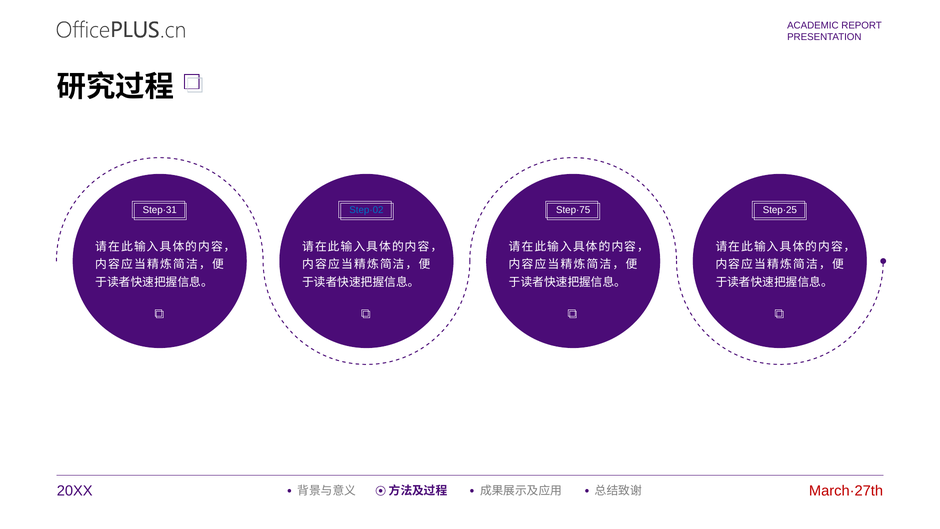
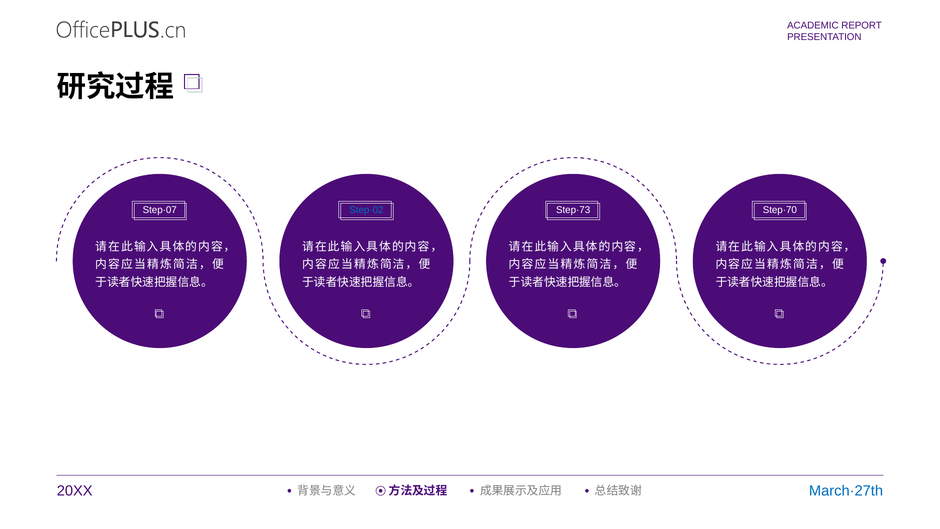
Step·31: Step·31 -> Step·07 (160, 210)
Step·75: Step·75 -> Step·73 (573, 210)
Step·25: Step·25 -> Step·70 (780, 210)
March·27th colour: red -> blue (846, 491)
